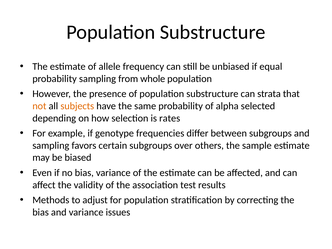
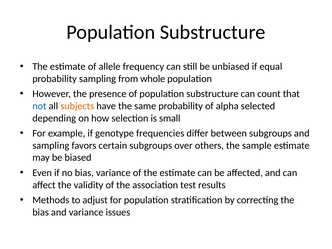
strata: strata -> count (269, 94)
not colour: orange -> blue (39, 106)
rates: rates -> small (170, 118)
